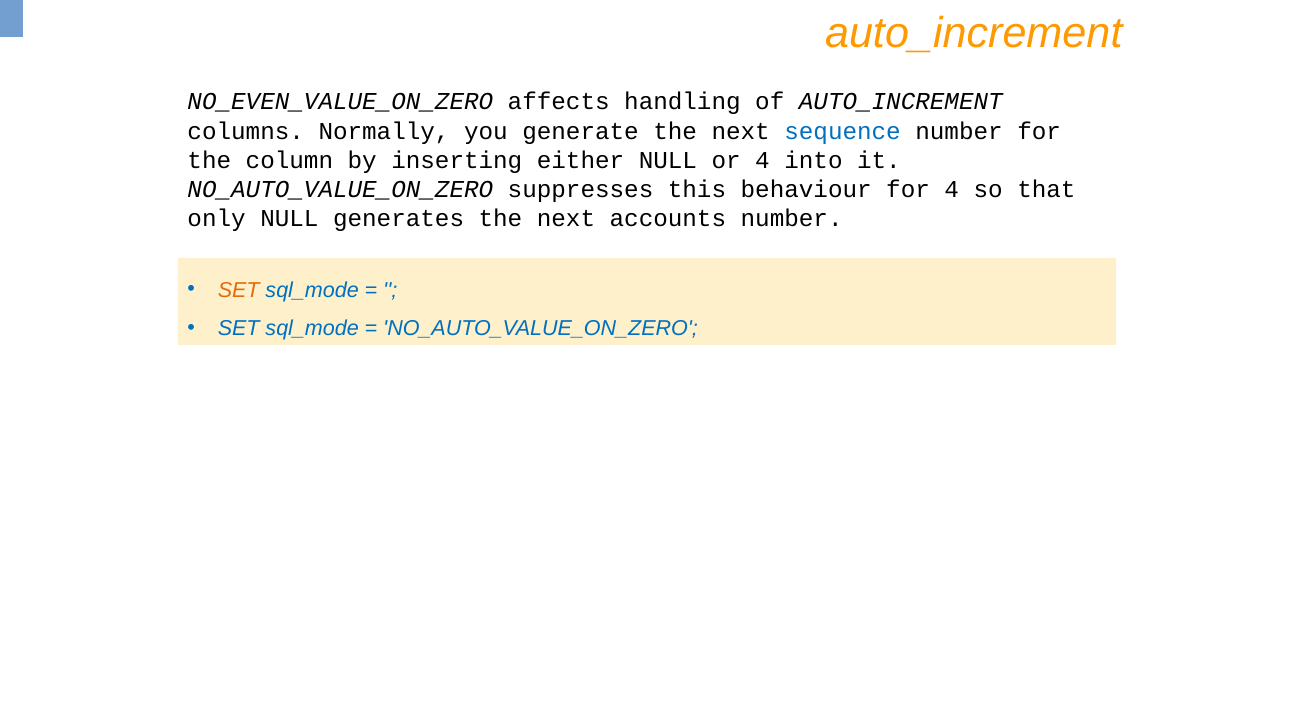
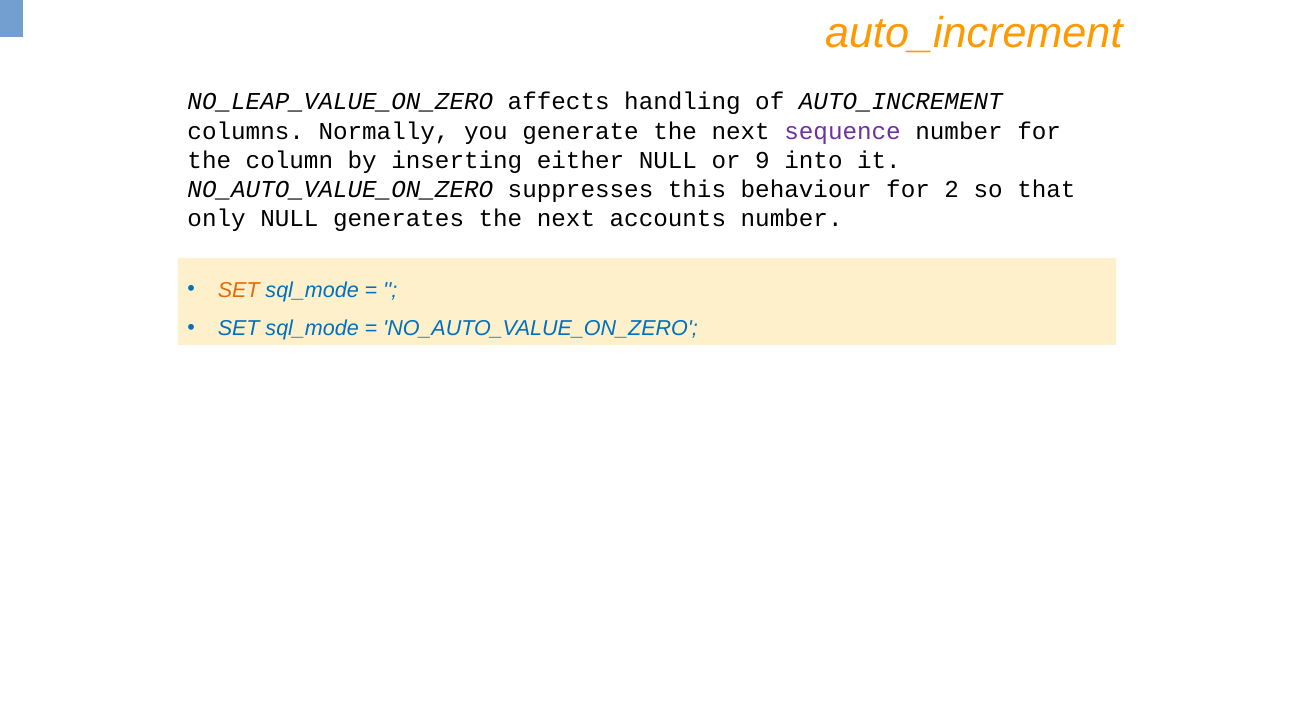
NO_EVEN_VALUE_ON_ZERO: NO_EVEN_VALUE_ON_ZERO -> NO_LEAP_VALUE_ON_ZERO (340, 102)
sequence colour: blue -> purple (843, 131)
or 4: 4 -> 9 (763, 160)
for 4: 4 -> 2 (952, 189)
